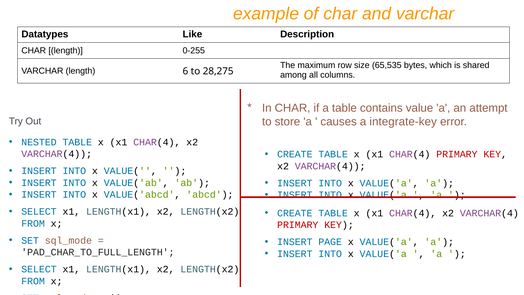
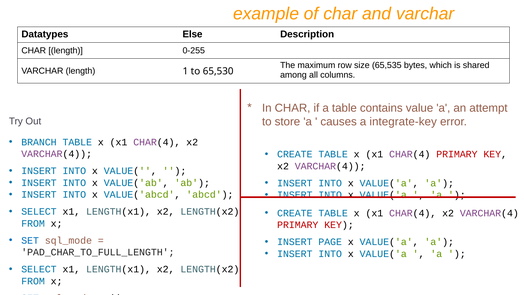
Like: Like -> Else (192, 34)
6: 6 -> 1 (185, 71)
28,275: 28,275 -> 65,530 (218, 71)
NESTED: NESTED -> BRANCH (39, 142)
